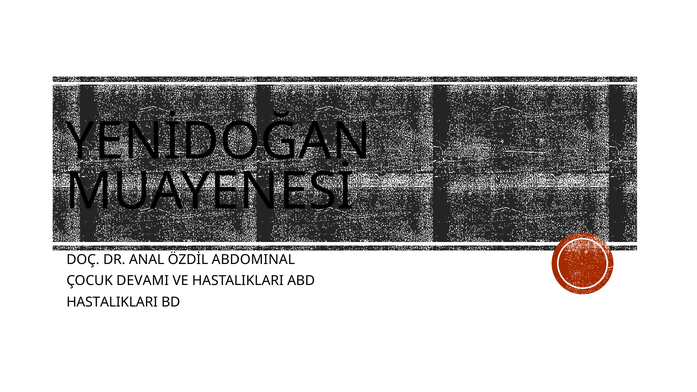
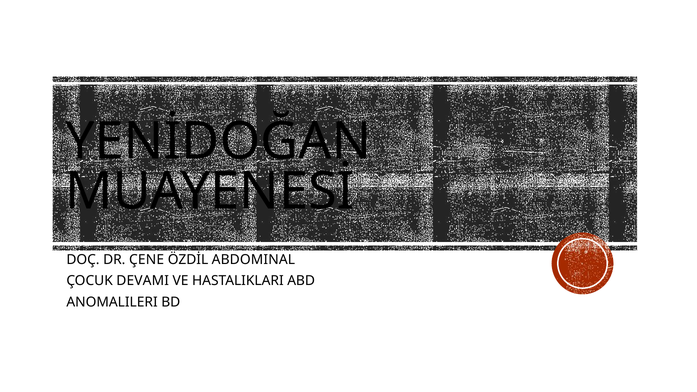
ANAL: ANAL -> ÇENE (147, 260)
HASTALIKLARI: HASTALIKLARI -> ANOMALILERI (112, 302)
